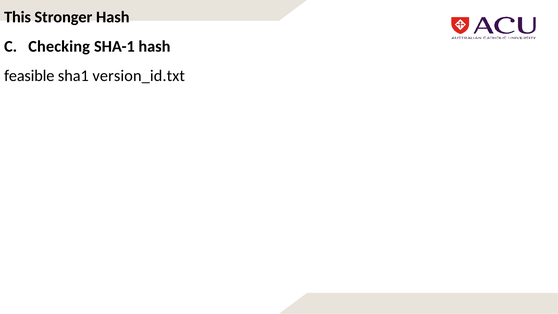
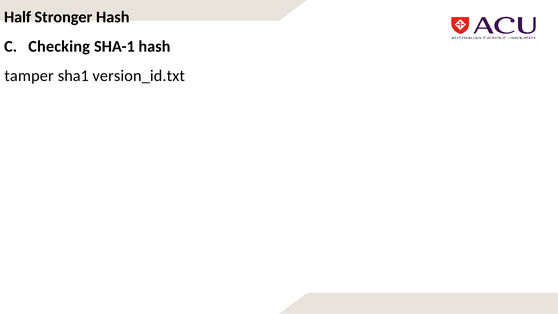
This: This -> Half (18, 17)
feasible: feasible -> tamper (29, 76)
